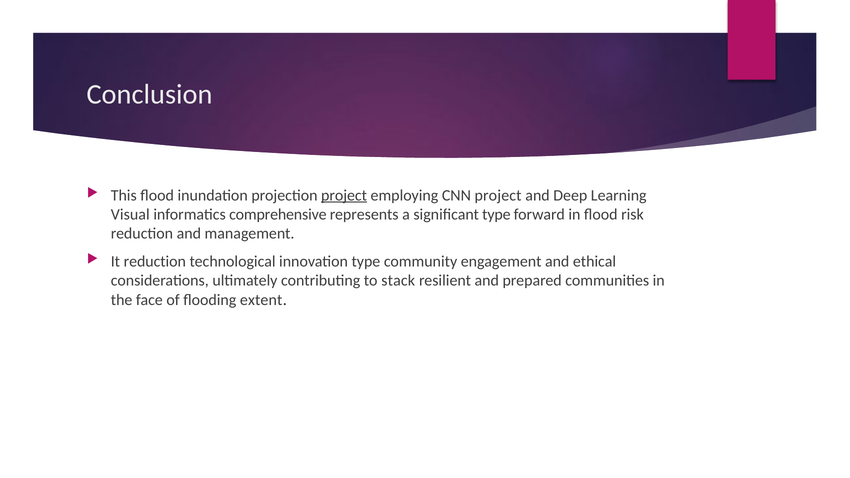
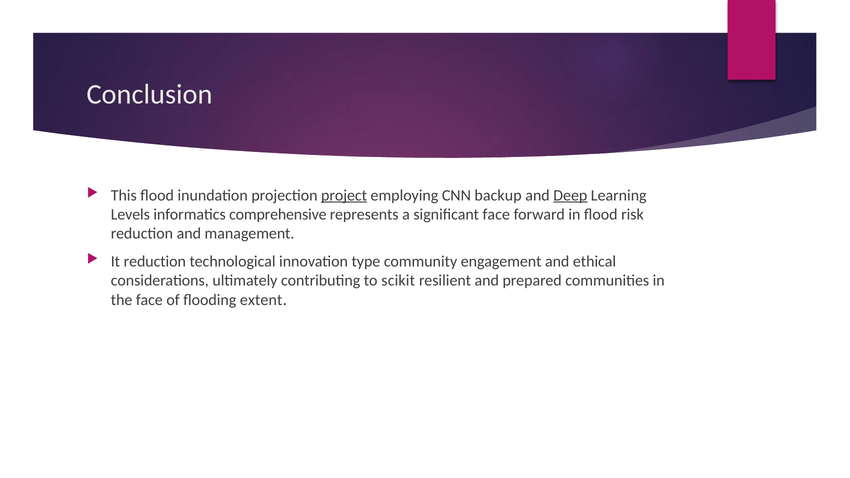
CNN project: project -> backup (498, 195)
Deep underline: none -> present (570, 195)
Visual: Visual -> Levels (130, 215)
significant type: type -> face (496, 215)
stack: stack -> scikit (398, 281)
